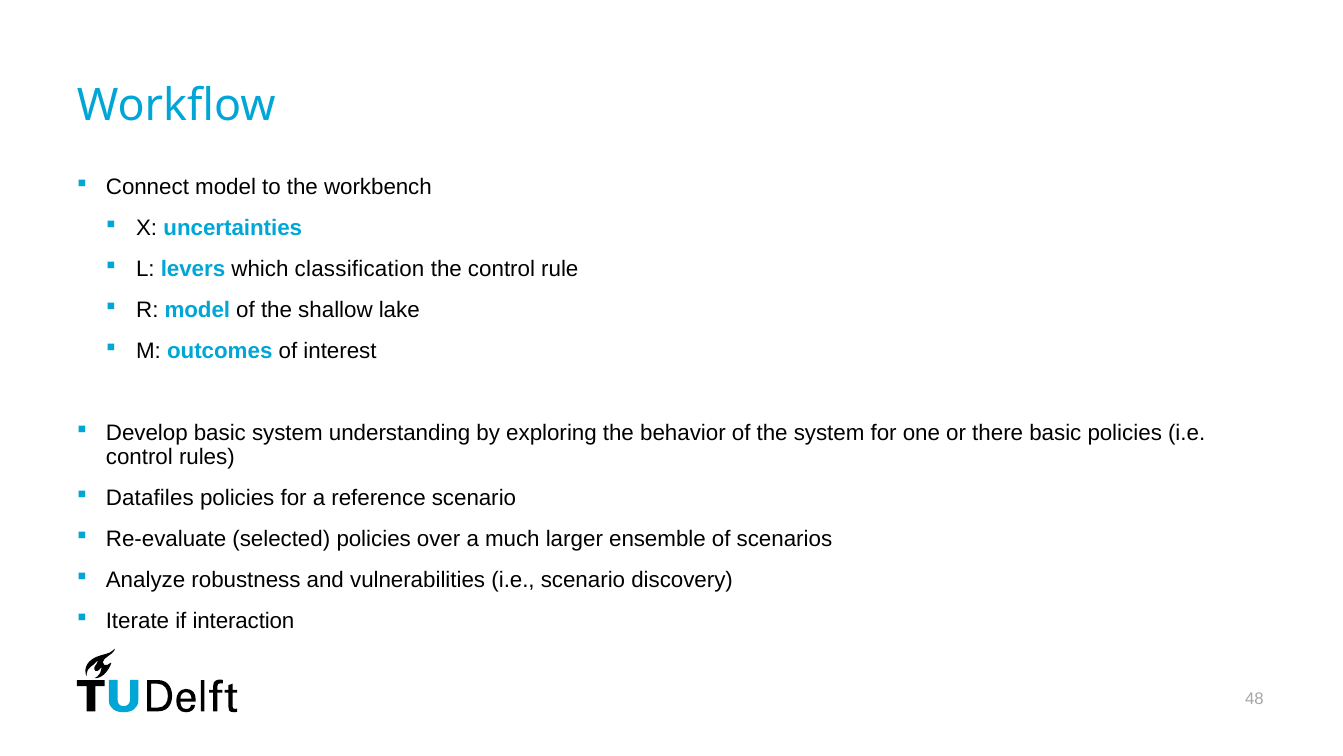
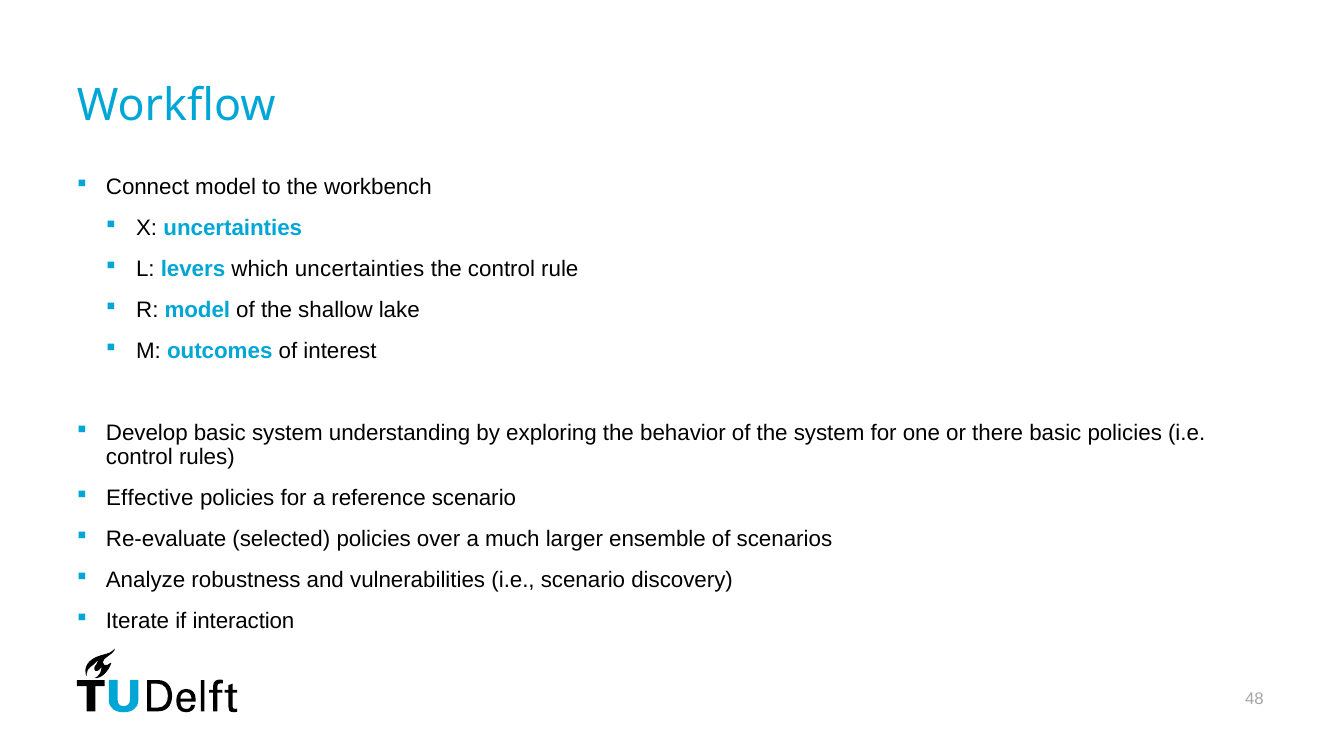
which classification: classification -> uncertainties (360, 269)
Datafiles: Datafiles -> Effective (150, 498)
